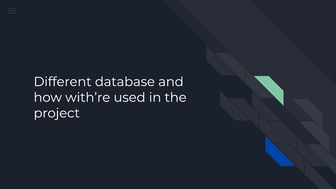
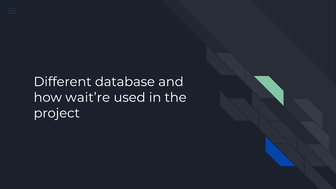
with’re: with’re -> wait’re (88, 97)
